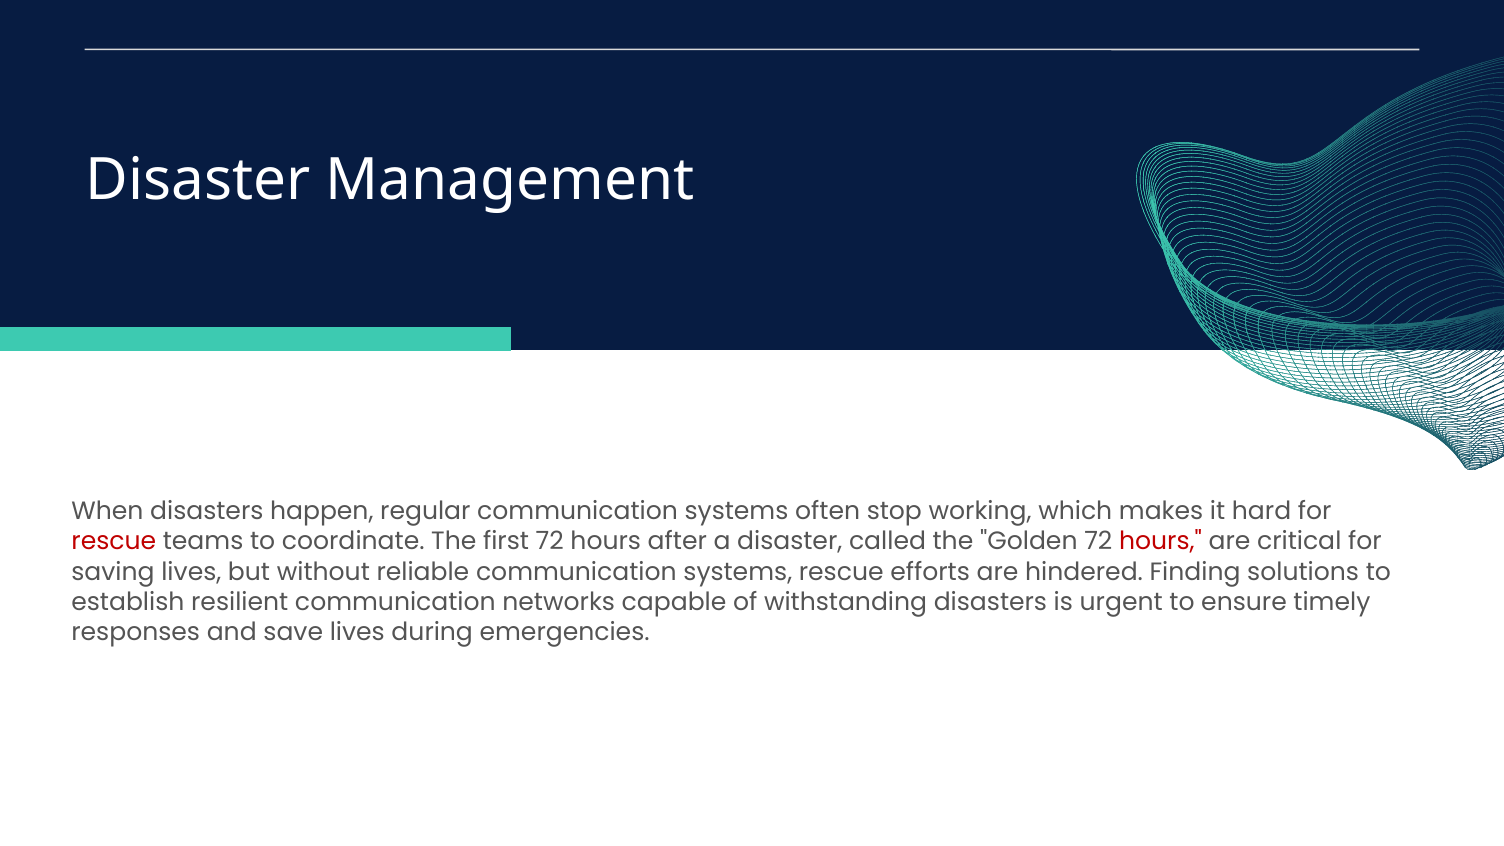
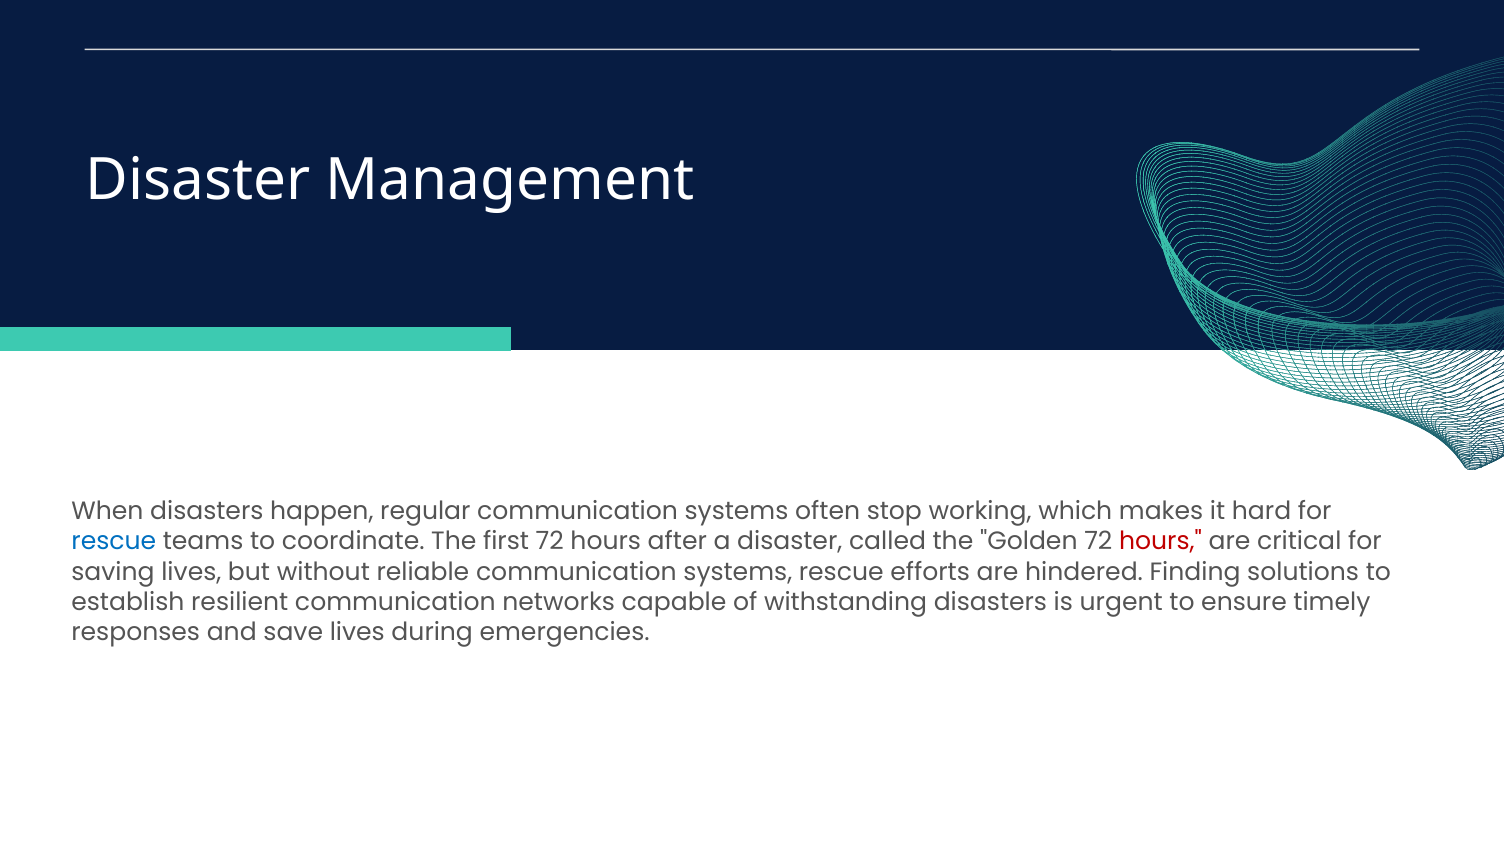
rescue colour: red -> blue (114, 542)
